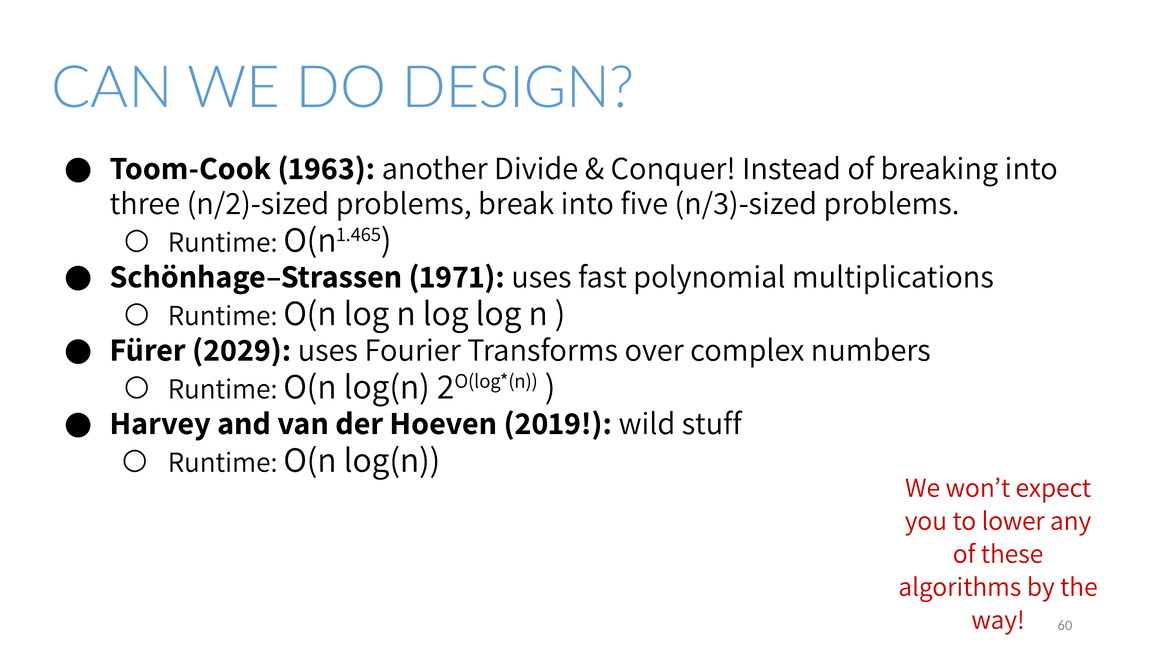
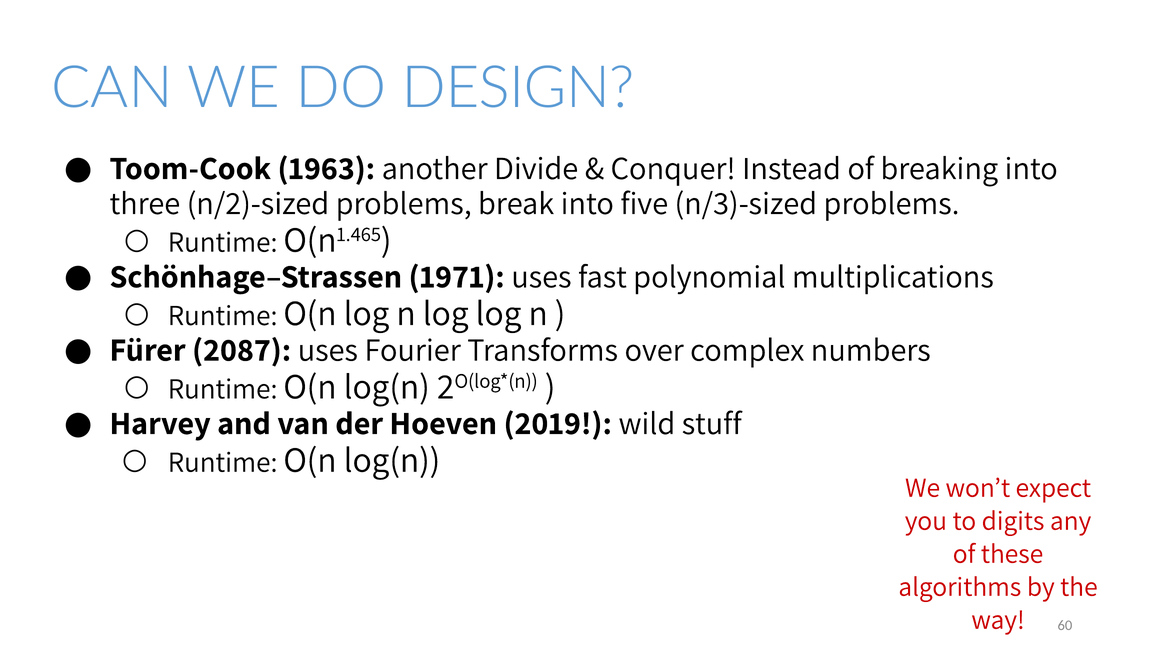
2029: 2029 -> 2087 (242, 350)
lower: lower -> digits (1013, 521)
